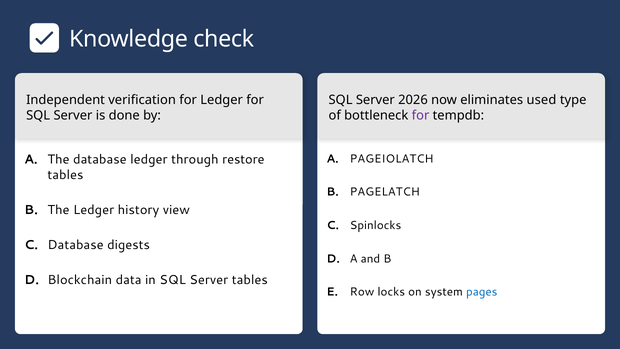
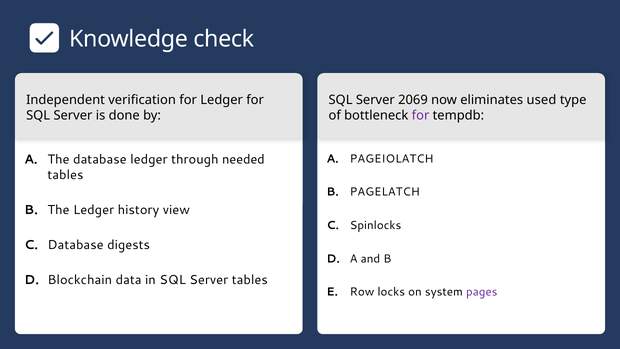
2026: 2026 -> 2069 (413, 100)
restore: restore -> needed (243, 159)
pages colour: blue -> purple (482, 292)
